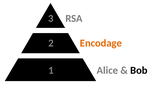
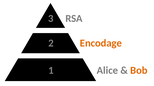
Bob colour: black -> orange (139, 71)
